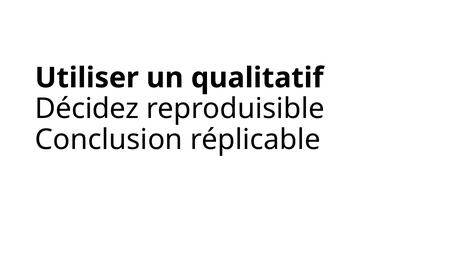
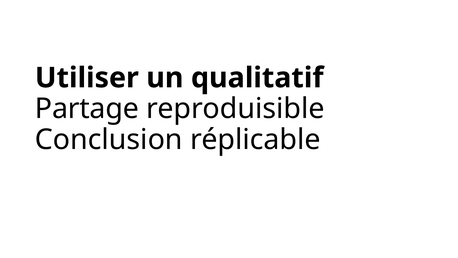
Décidez: Décidez -> Partage (87, 109)
